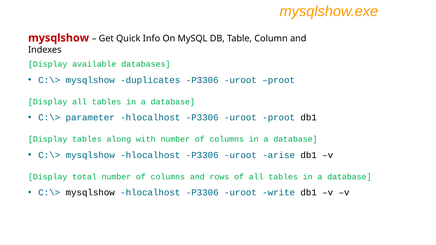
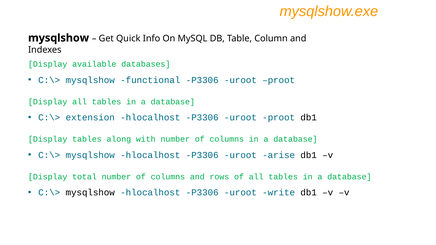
mysqlshow colour: red -> black (59, 38)
duplicates: duplicates -> functional (150, 80)
parameter: parameter -> extension (90, 118)
